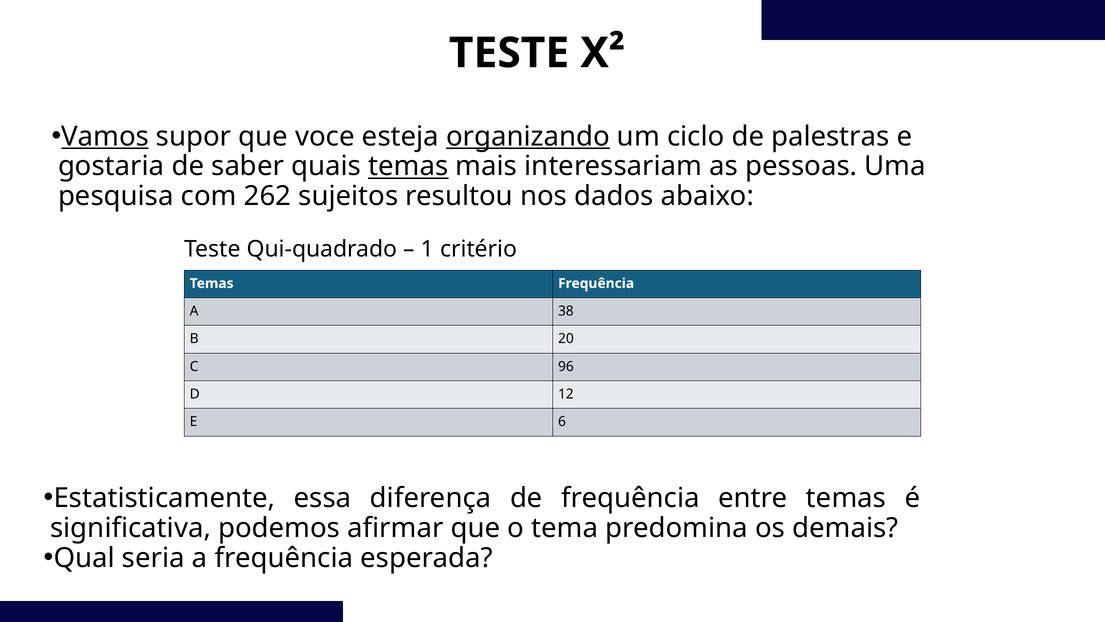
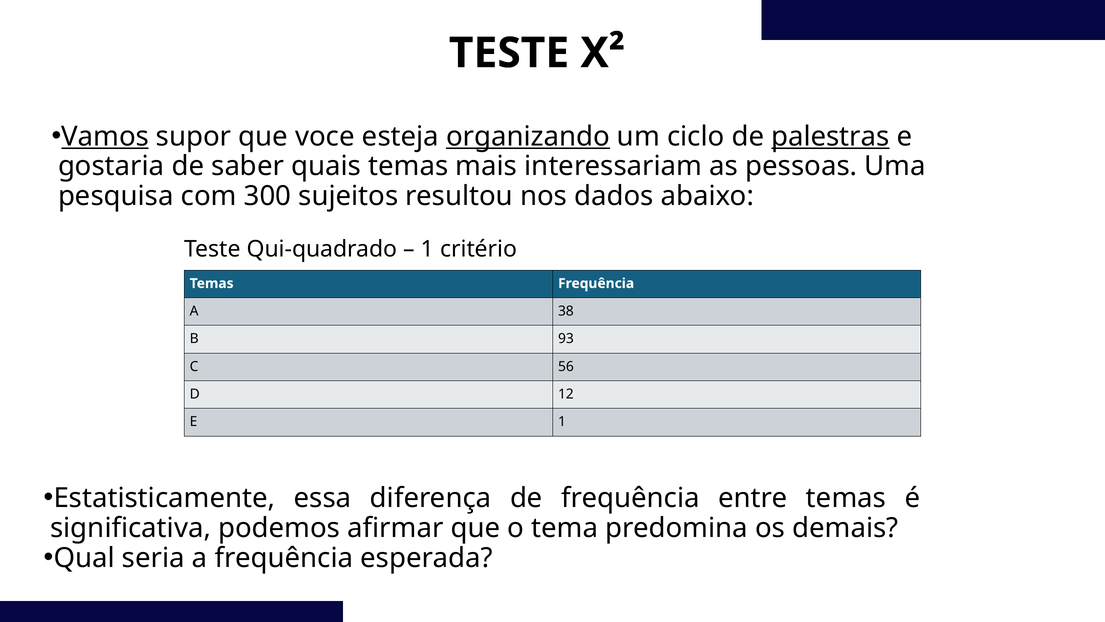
palestras underline: none -> present (830, 136)
temas underline: present -> none (408, 166)
262: 262 -> 300 (267, 196)
20: 20 -> 93 (566, 339)
96: 96 -> 56 (566, 366)
E 6: 6 -> 1 (562, 421)
